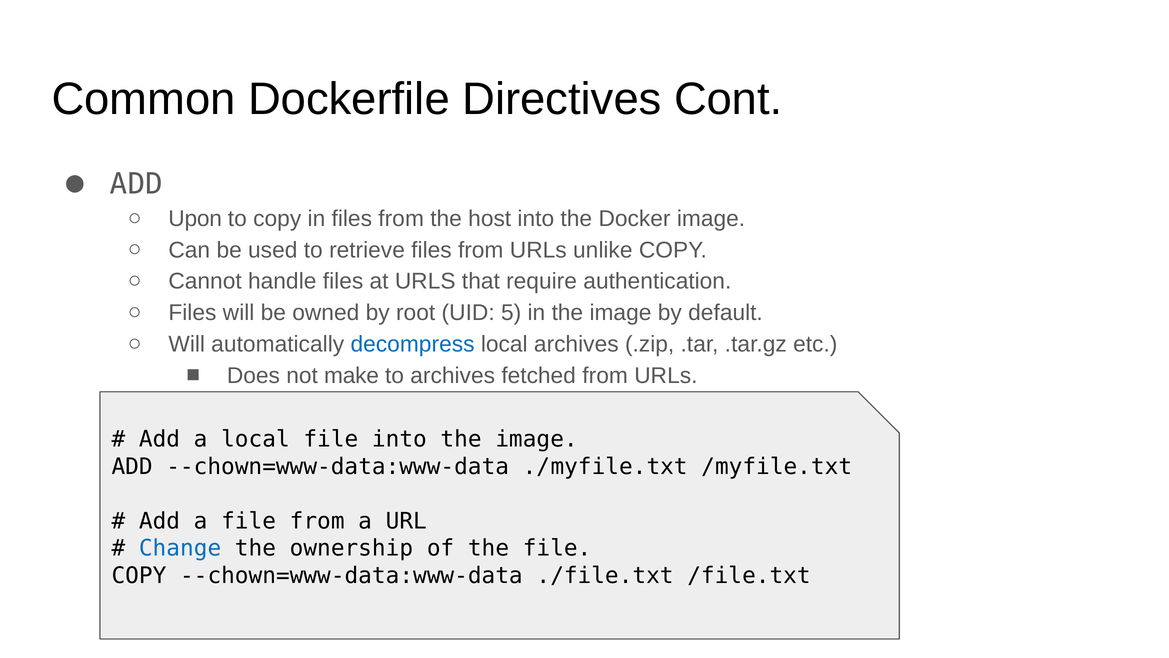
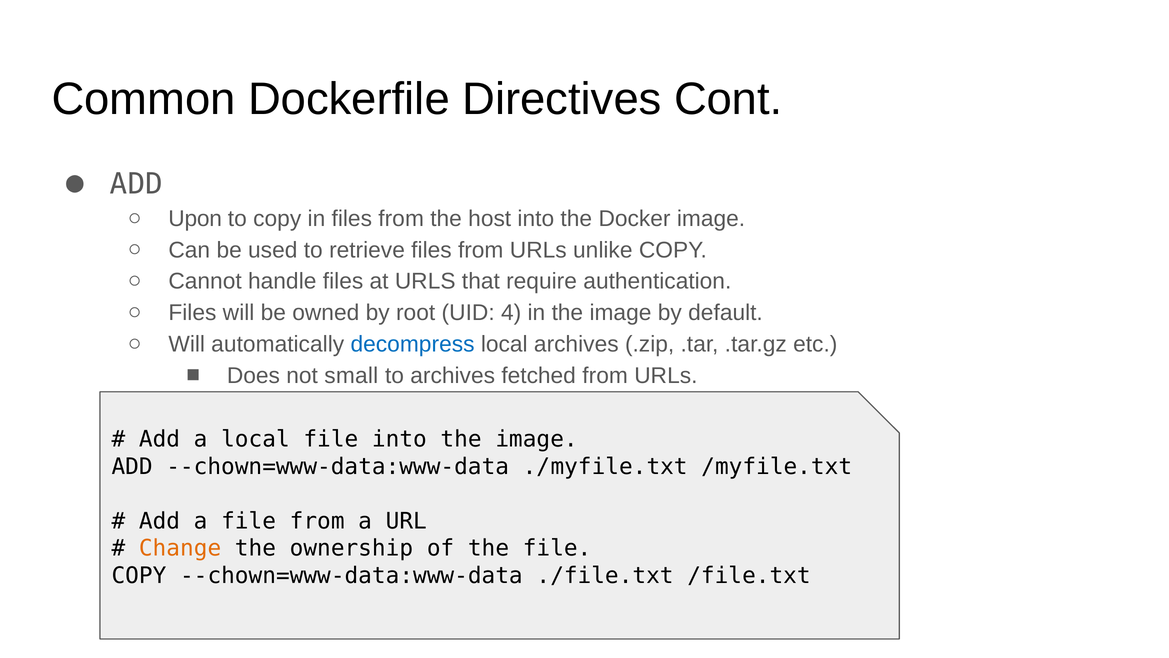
5: 5 -> 4 (511, 313)
make: make -> small (351, 375)
Change colour: blue -> orange (180, 548)
